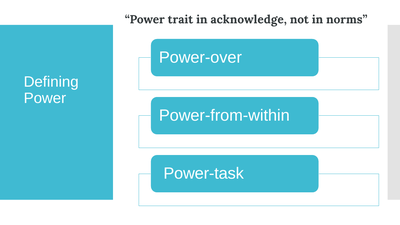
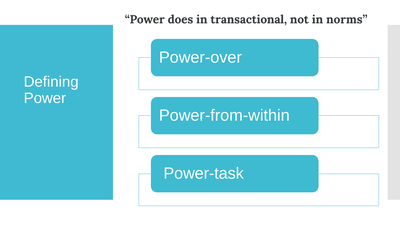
trait: trait -> does (180, 19)
acknowledge: acknowledge -> transactional (249, 19)
